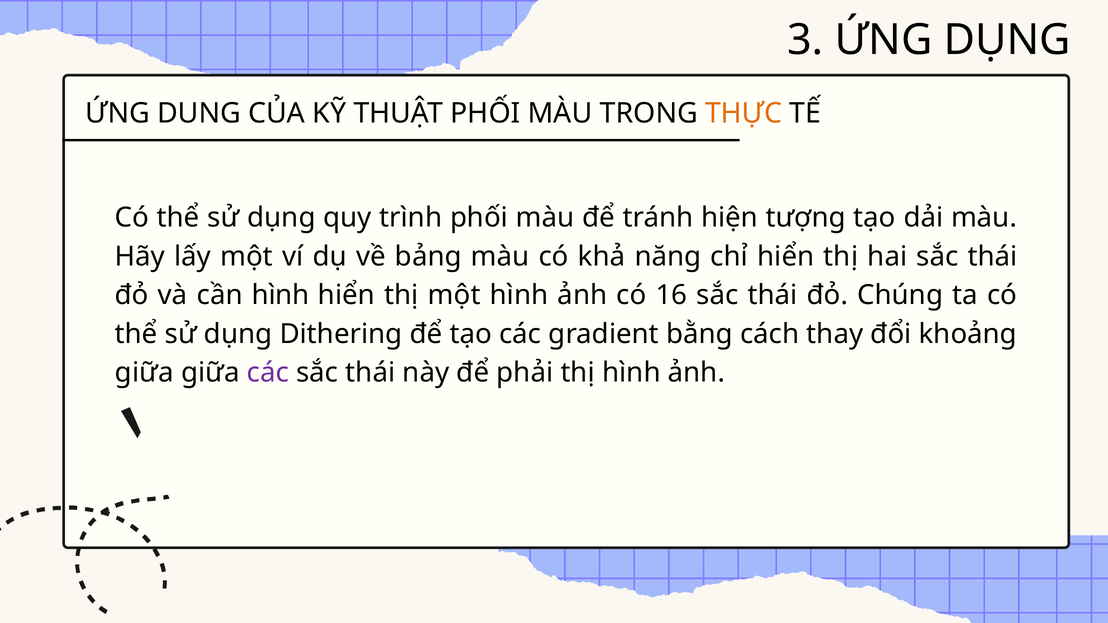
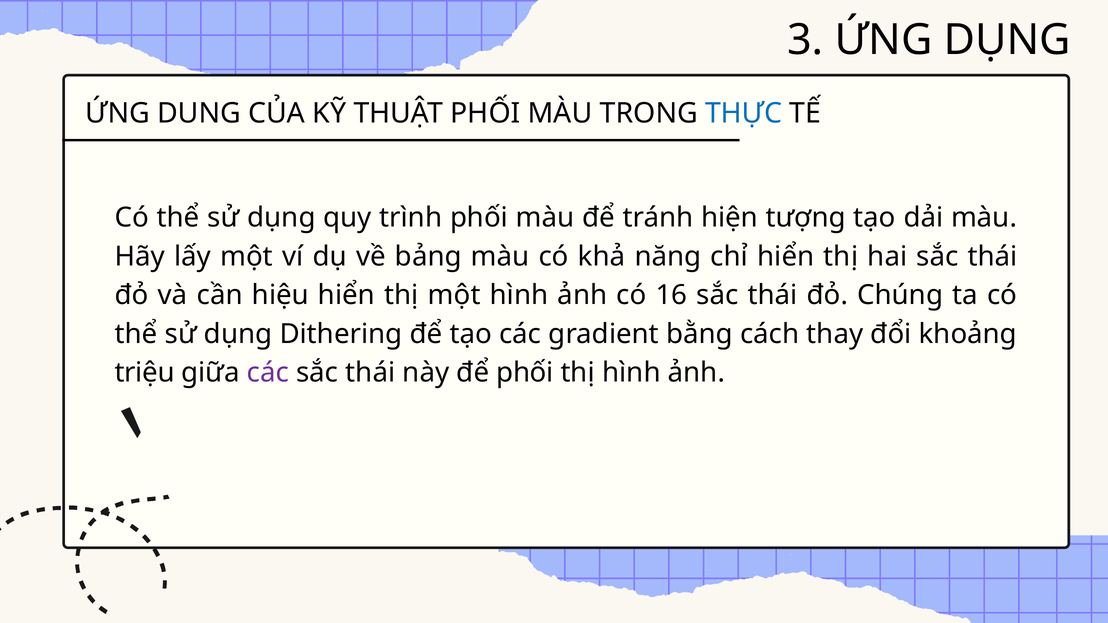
THỰC colour: orange -> blue (744, 114)
cần hình: hình -> hiệu (280, 295)
giữa: giữa -> triệu (145, 373)
để phải: phải -> phối (525, 373)
